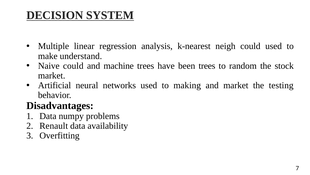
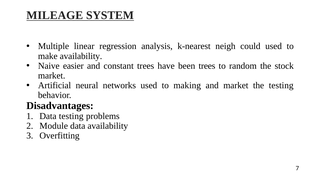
DECISION: DECISION -> MILEAGE (55, 15)
make understand: understand -> availability (81, 56)
Naive could: could -> easier (73, 66)
machine: machine -> constant (119, 66)
Data numpy: numpy -> testing (71, 116)
Renault: Renault -> Module (54, 125)
